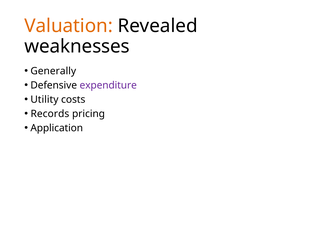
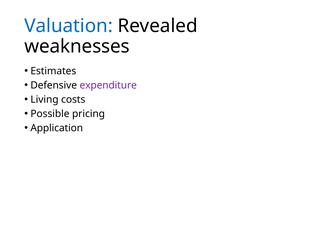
Valuation colour: orange -> blue (69, 26)
Generally: Generally -> Estimates (53, 71)
Utility: Utility -> Living (44, 99)
Records: Records -> Possible (50, 113)
